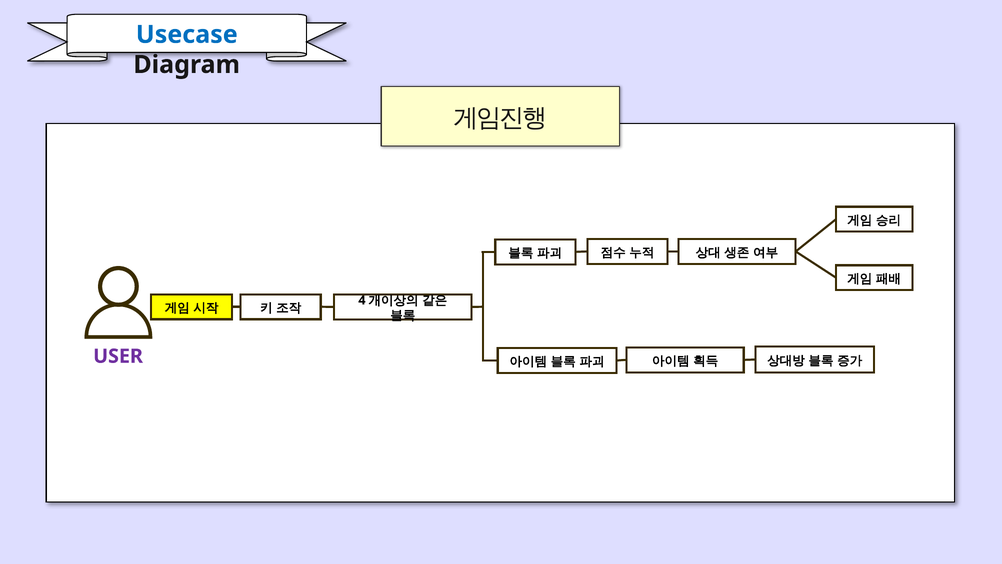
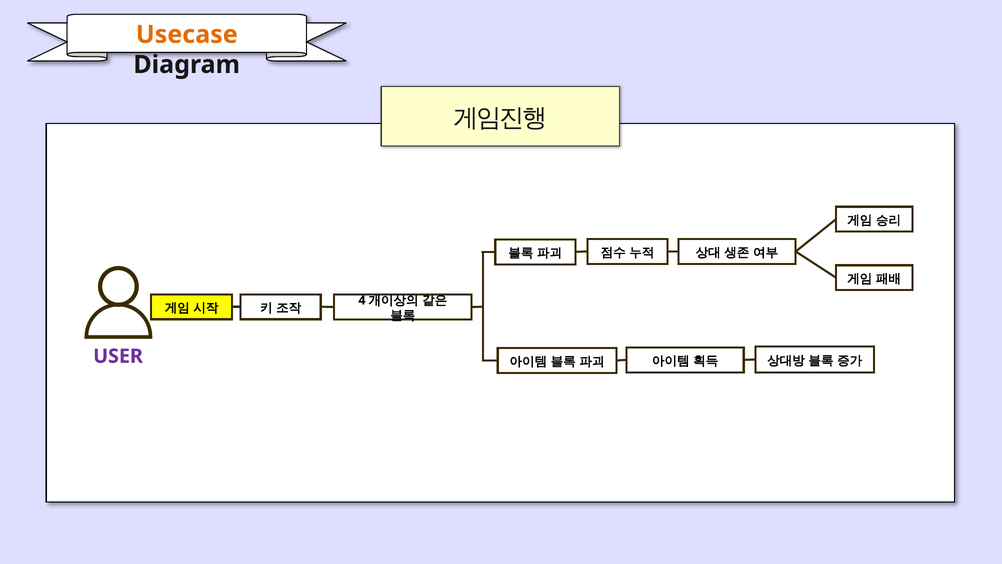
Usecase colour: blue -> orange (187, 35)
